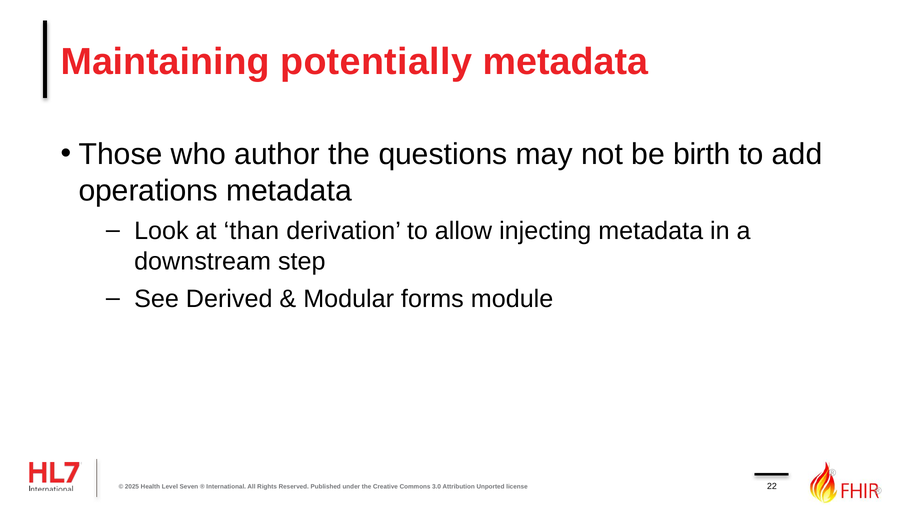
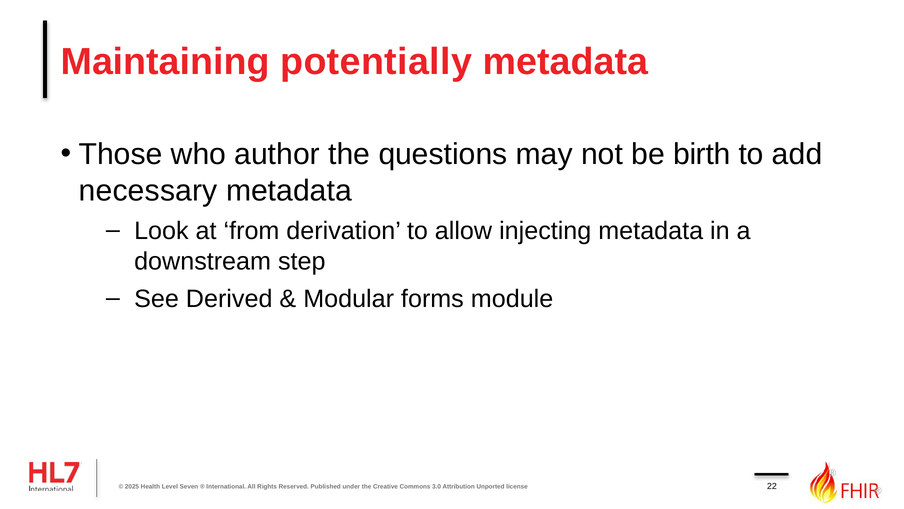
operations: operations -> necessary (148, 191)
than: than -> from (252, 231)
